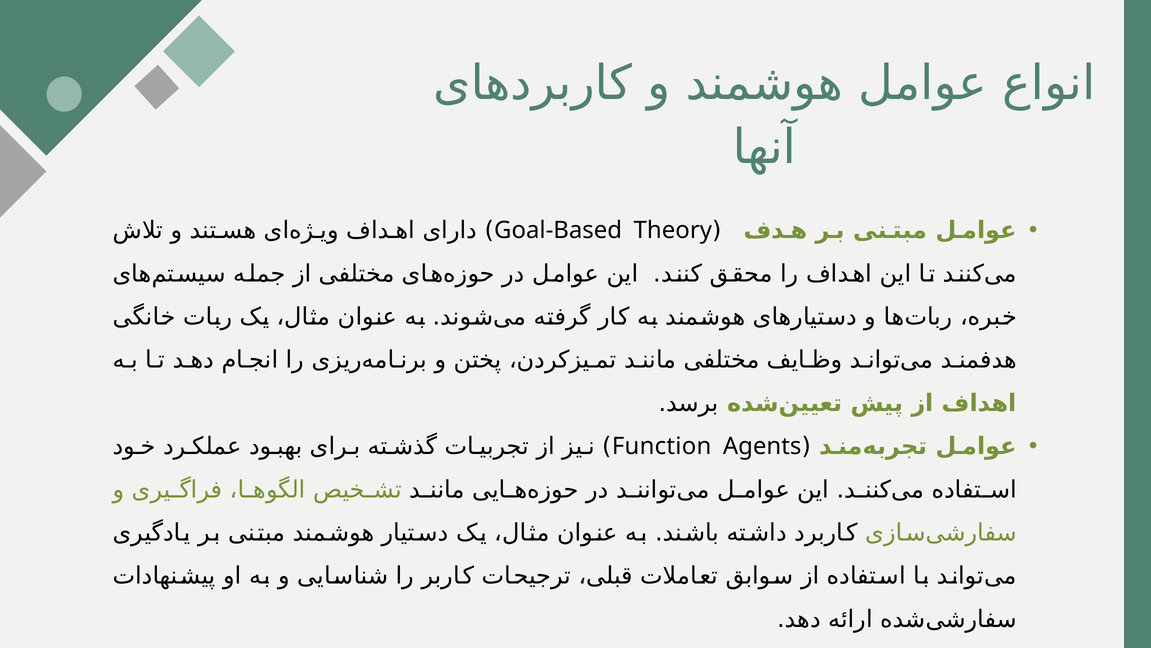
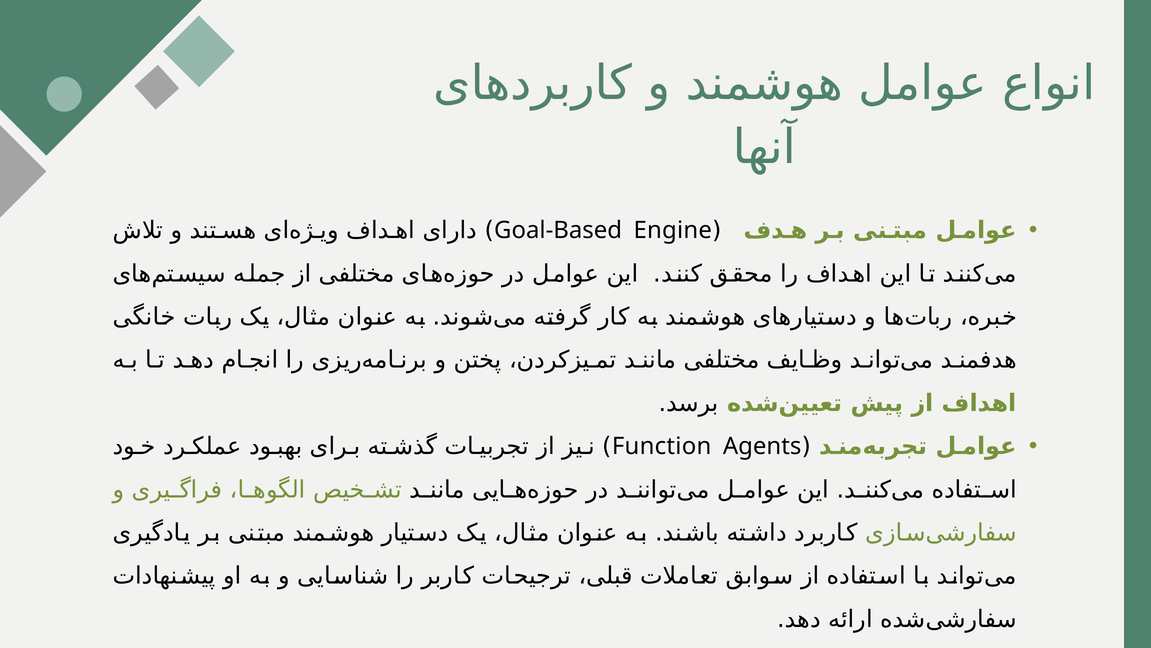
Theory: Theory -> Engine (673, 230)
